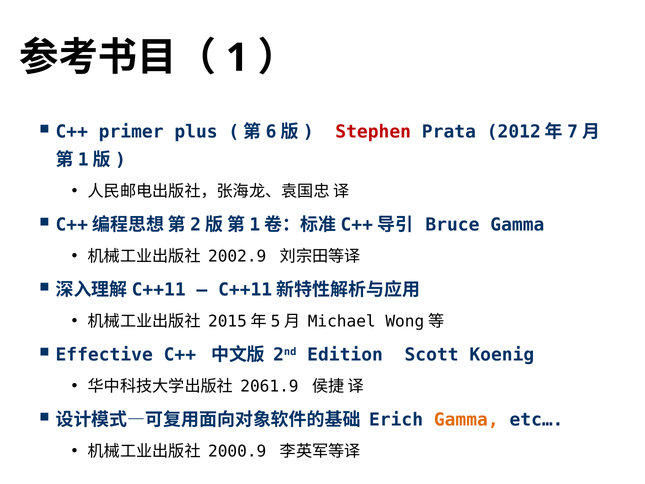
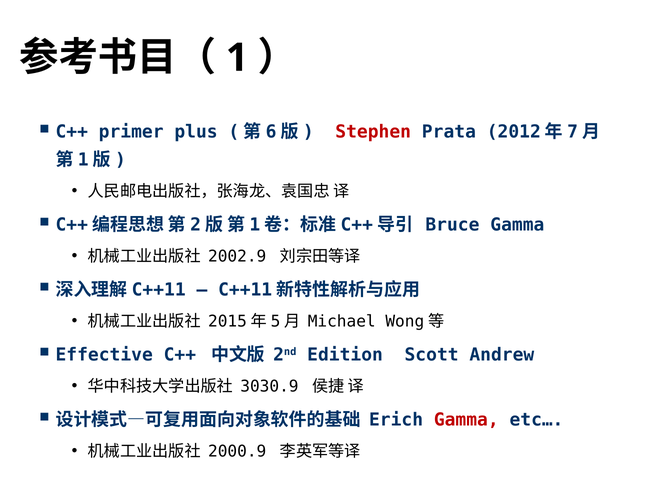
Koenig: Koenig -> Andrew (502, 355)
2061.9: 2061.9 -> 3030.9 (269, 386)
Gamma colour: orange -> red (466, 420)
